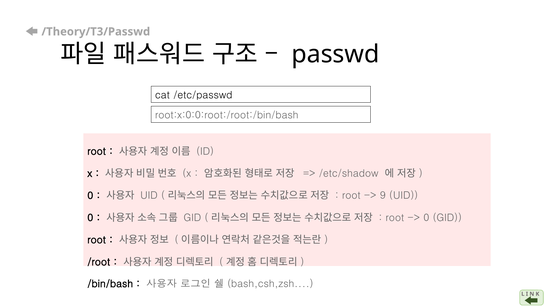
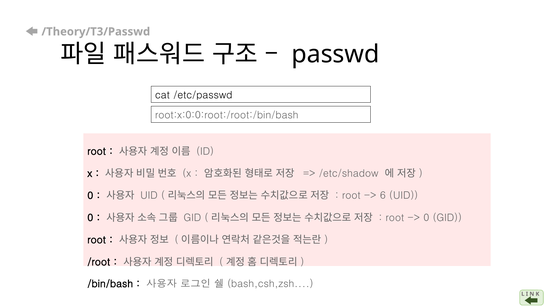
9: 9 -> 6 (383, 196)
